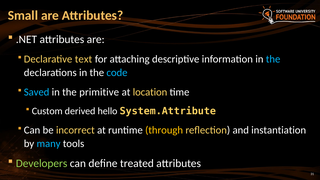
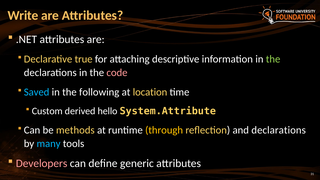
Small: Small -> Write (23, 16)
text: text -> true (84, 59)
the colour: light blue -> light green (273, 59)
code colour: light blue -> pink (117, 73)
primitive: primitive -> following (99, 92)
incorrect: incorrect -> methods (75, 130)
and instantiation: instantiation -> declarations (279, 130)
Developers colour: light green -> pink (42, 164)
treated: treated -> generic (137, 164)
